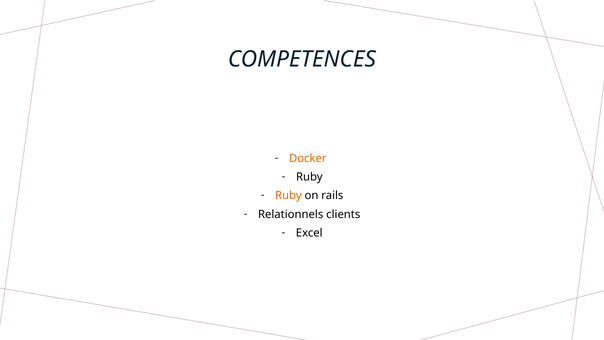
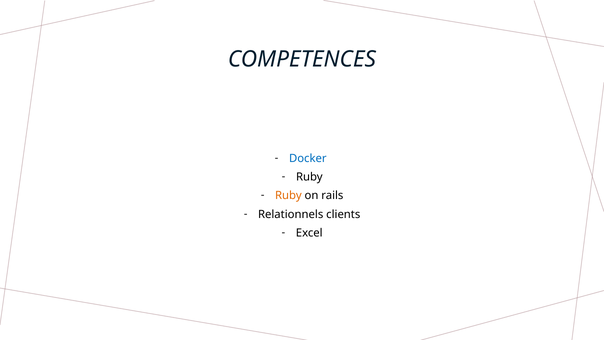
Docker colour: orange -> blue (308, 159)
